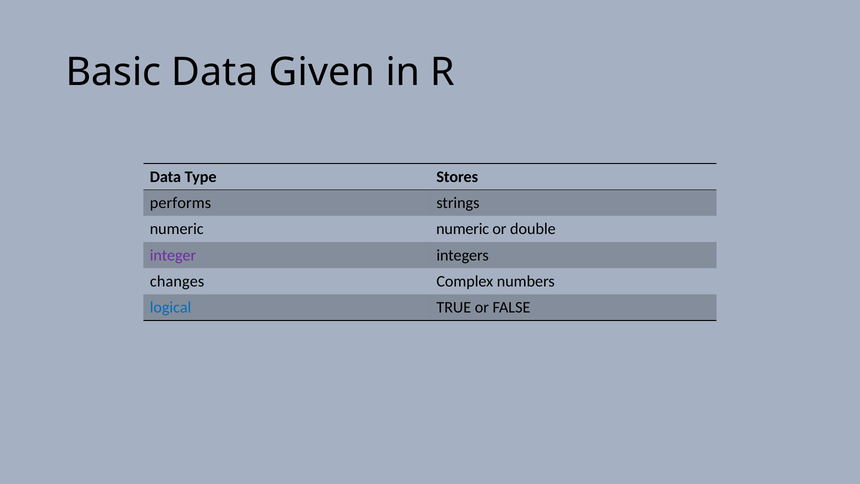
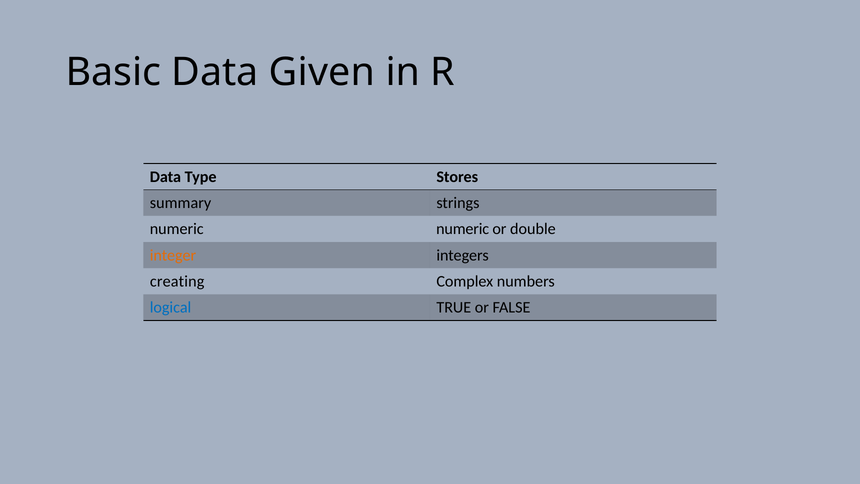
performs: performs -> summary (181, 203)
integer colour: purple -> orange (173, 255)
changes: changes -> creating (177, 281)
